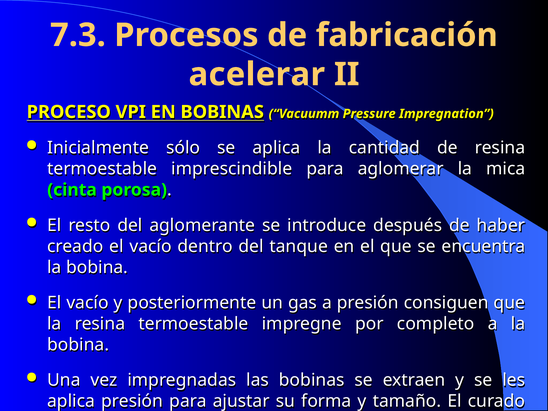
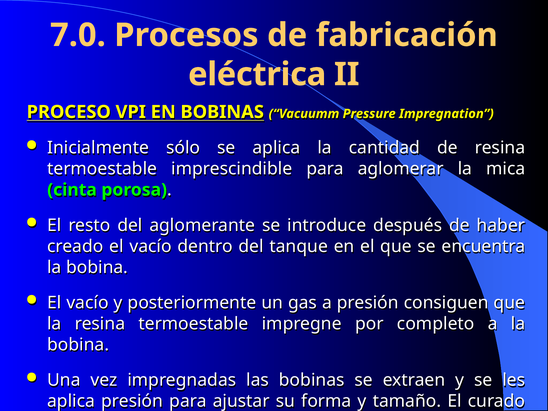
7.3: 7.3 -> 7.0 (78, 35)
acelerar: acelerar -> eléctrica (257, 74)
